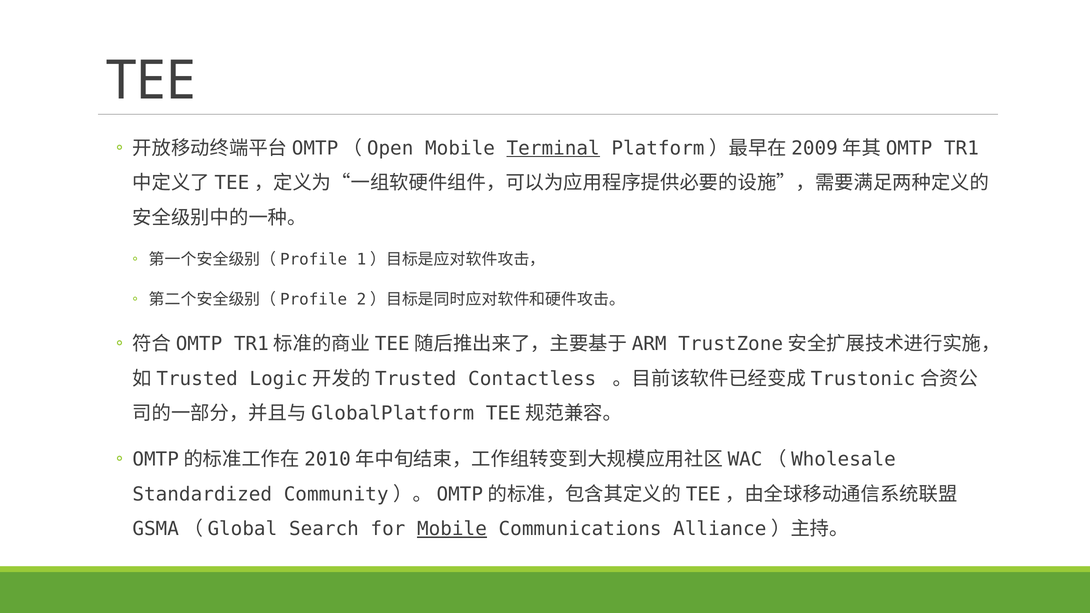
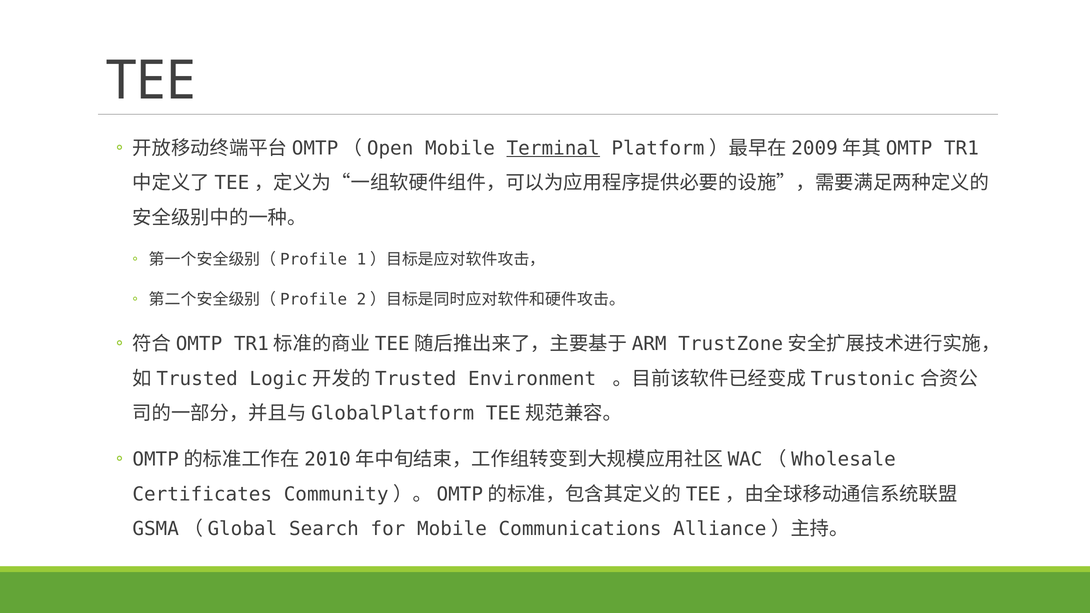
Contactless: Contactless -> Environment (532, 379)
Standardized: Standardized -> Certificates (202, 494)
Mobile underline: present -> none (452, 529)
